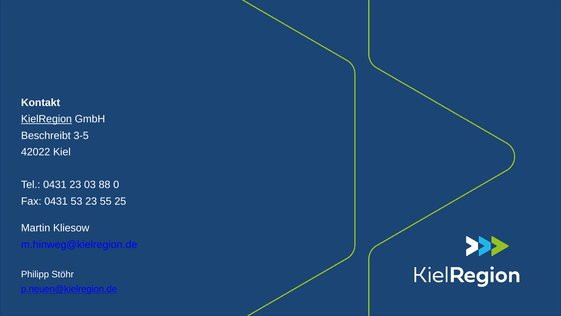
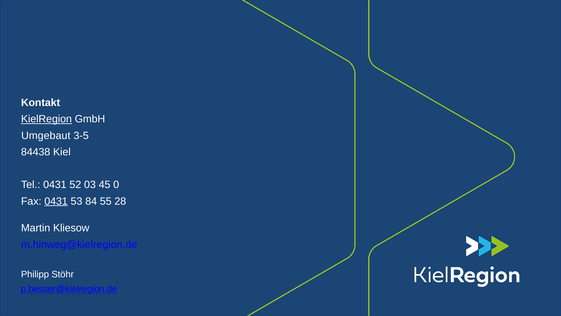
Beschreibt: Beschreibt -> Umgebaut (46, 135)
42022: 42022 -> 84438 (36, 152)
0431 23: 23 -> 52 (75, 185)
88: 88 -> 45 (105, 185)
0431 underline: none -> present (56, 201)
53 23: 23 -> 84 (91, 201)
25: 25 -> 28 (120, 201)
p.neuen@kielregion.de: p.neuen@kielregion.de -> p.besser@kielregion.de (69, 289)
